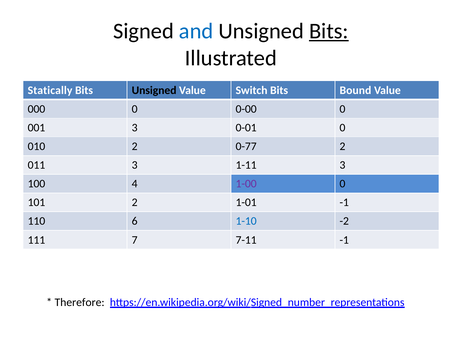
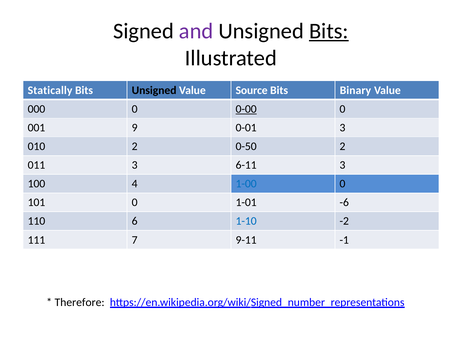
and colour: blue -> purple (196, 31)
Switch: Switch -> Source (252, 90)
Bound: Bound -> Binary (355, 90)
0-00 underline: none -> present (246, 109)
001 3: 3 -> 9 (135, 128)
0-01 0: 0 -> 3 (342, 128)
0-77: 0-77 -> 0-50 (246, 147)
1-11: 1-11 -> 6-11 (246, 165)
1-00 colour: purple -> blue (246, 184)
101 2: 2 -> 0 (135, 203)
1-01 -1: -1 -> -6 (344, 203)
7-11: 7-11 -> 9-11 (246, 240)
